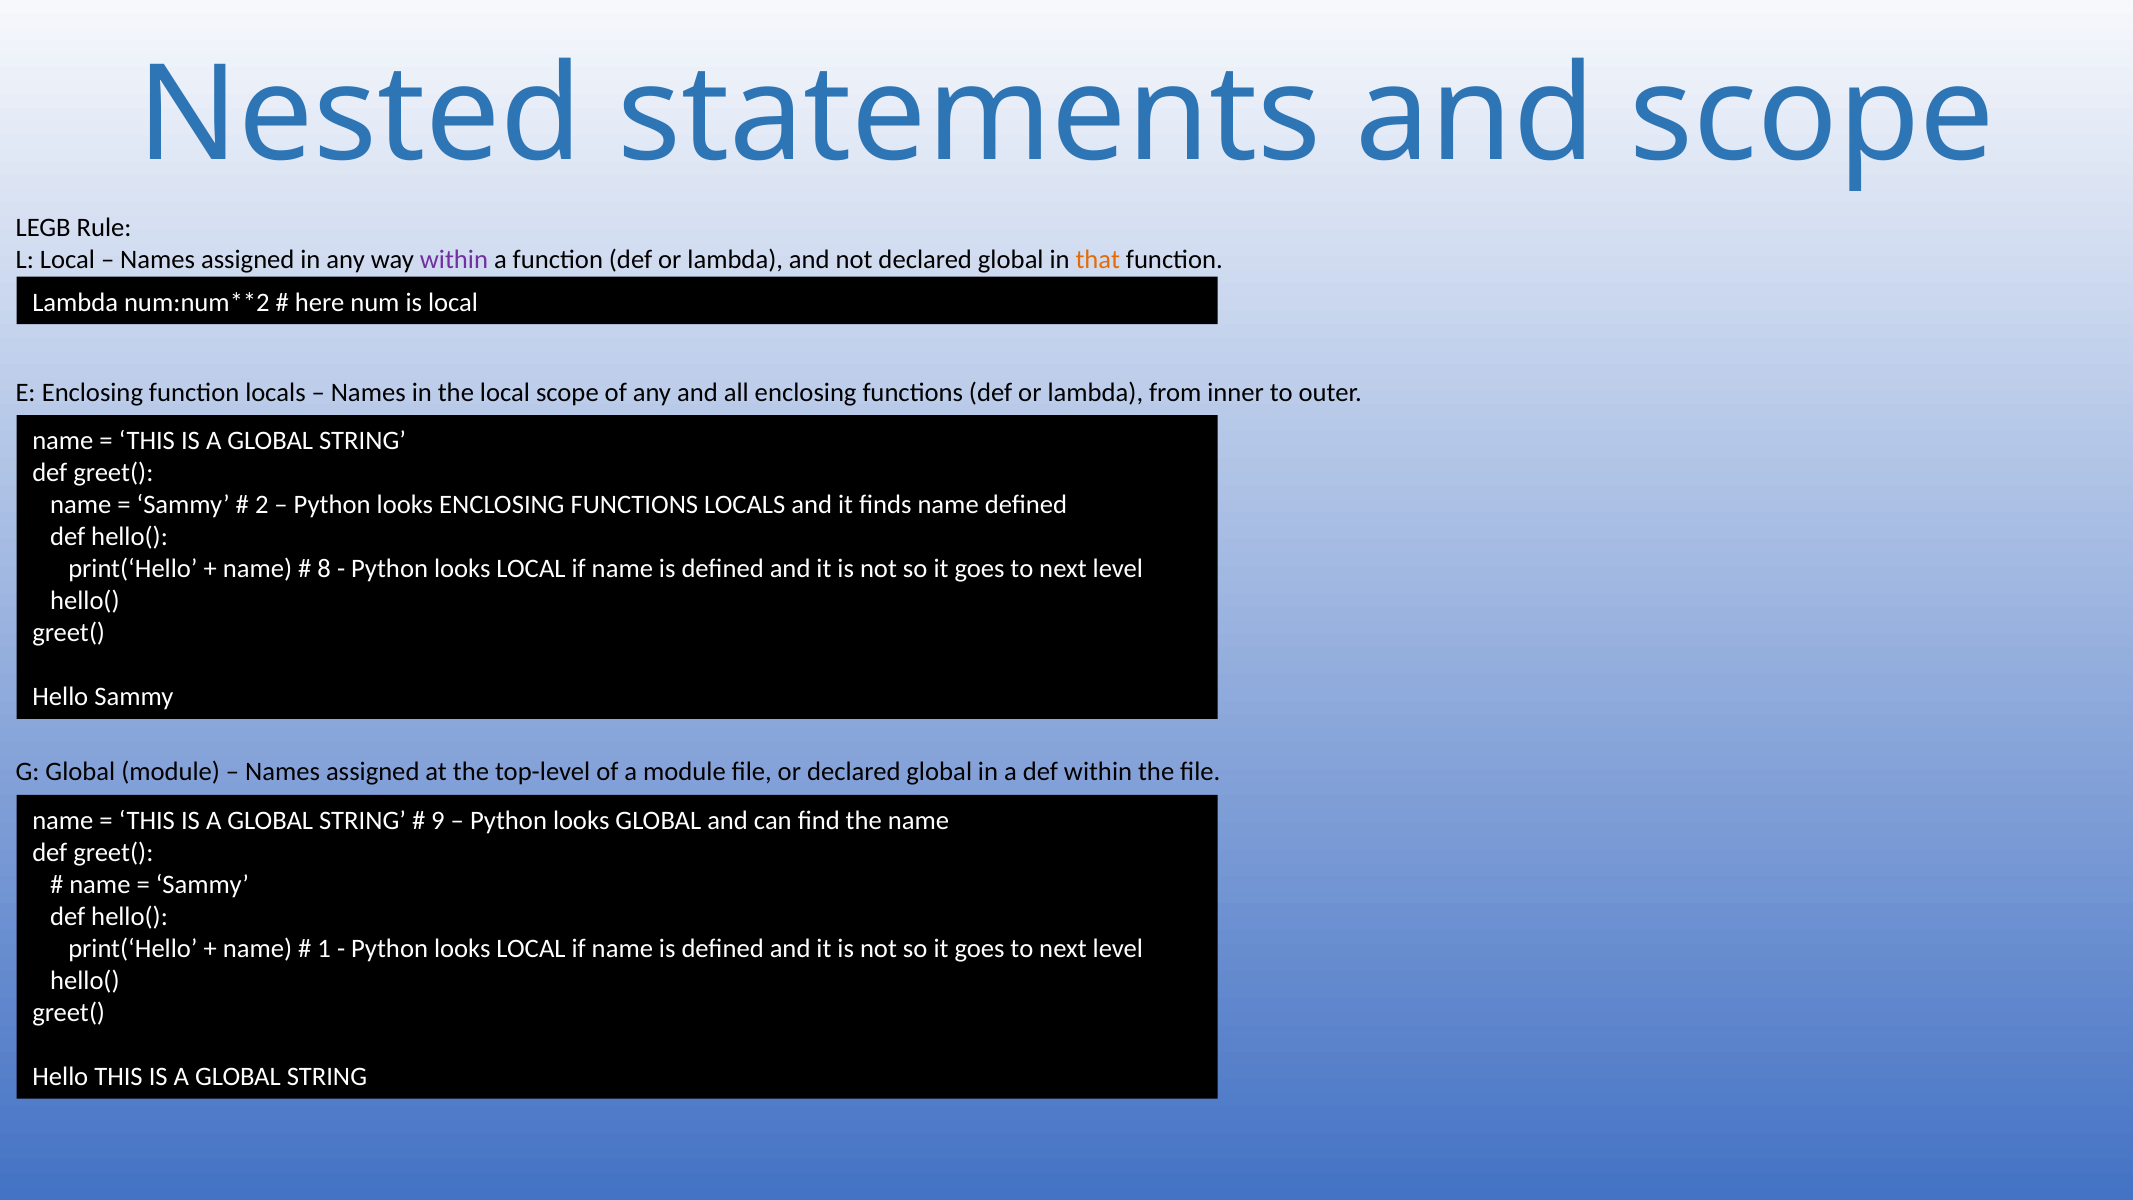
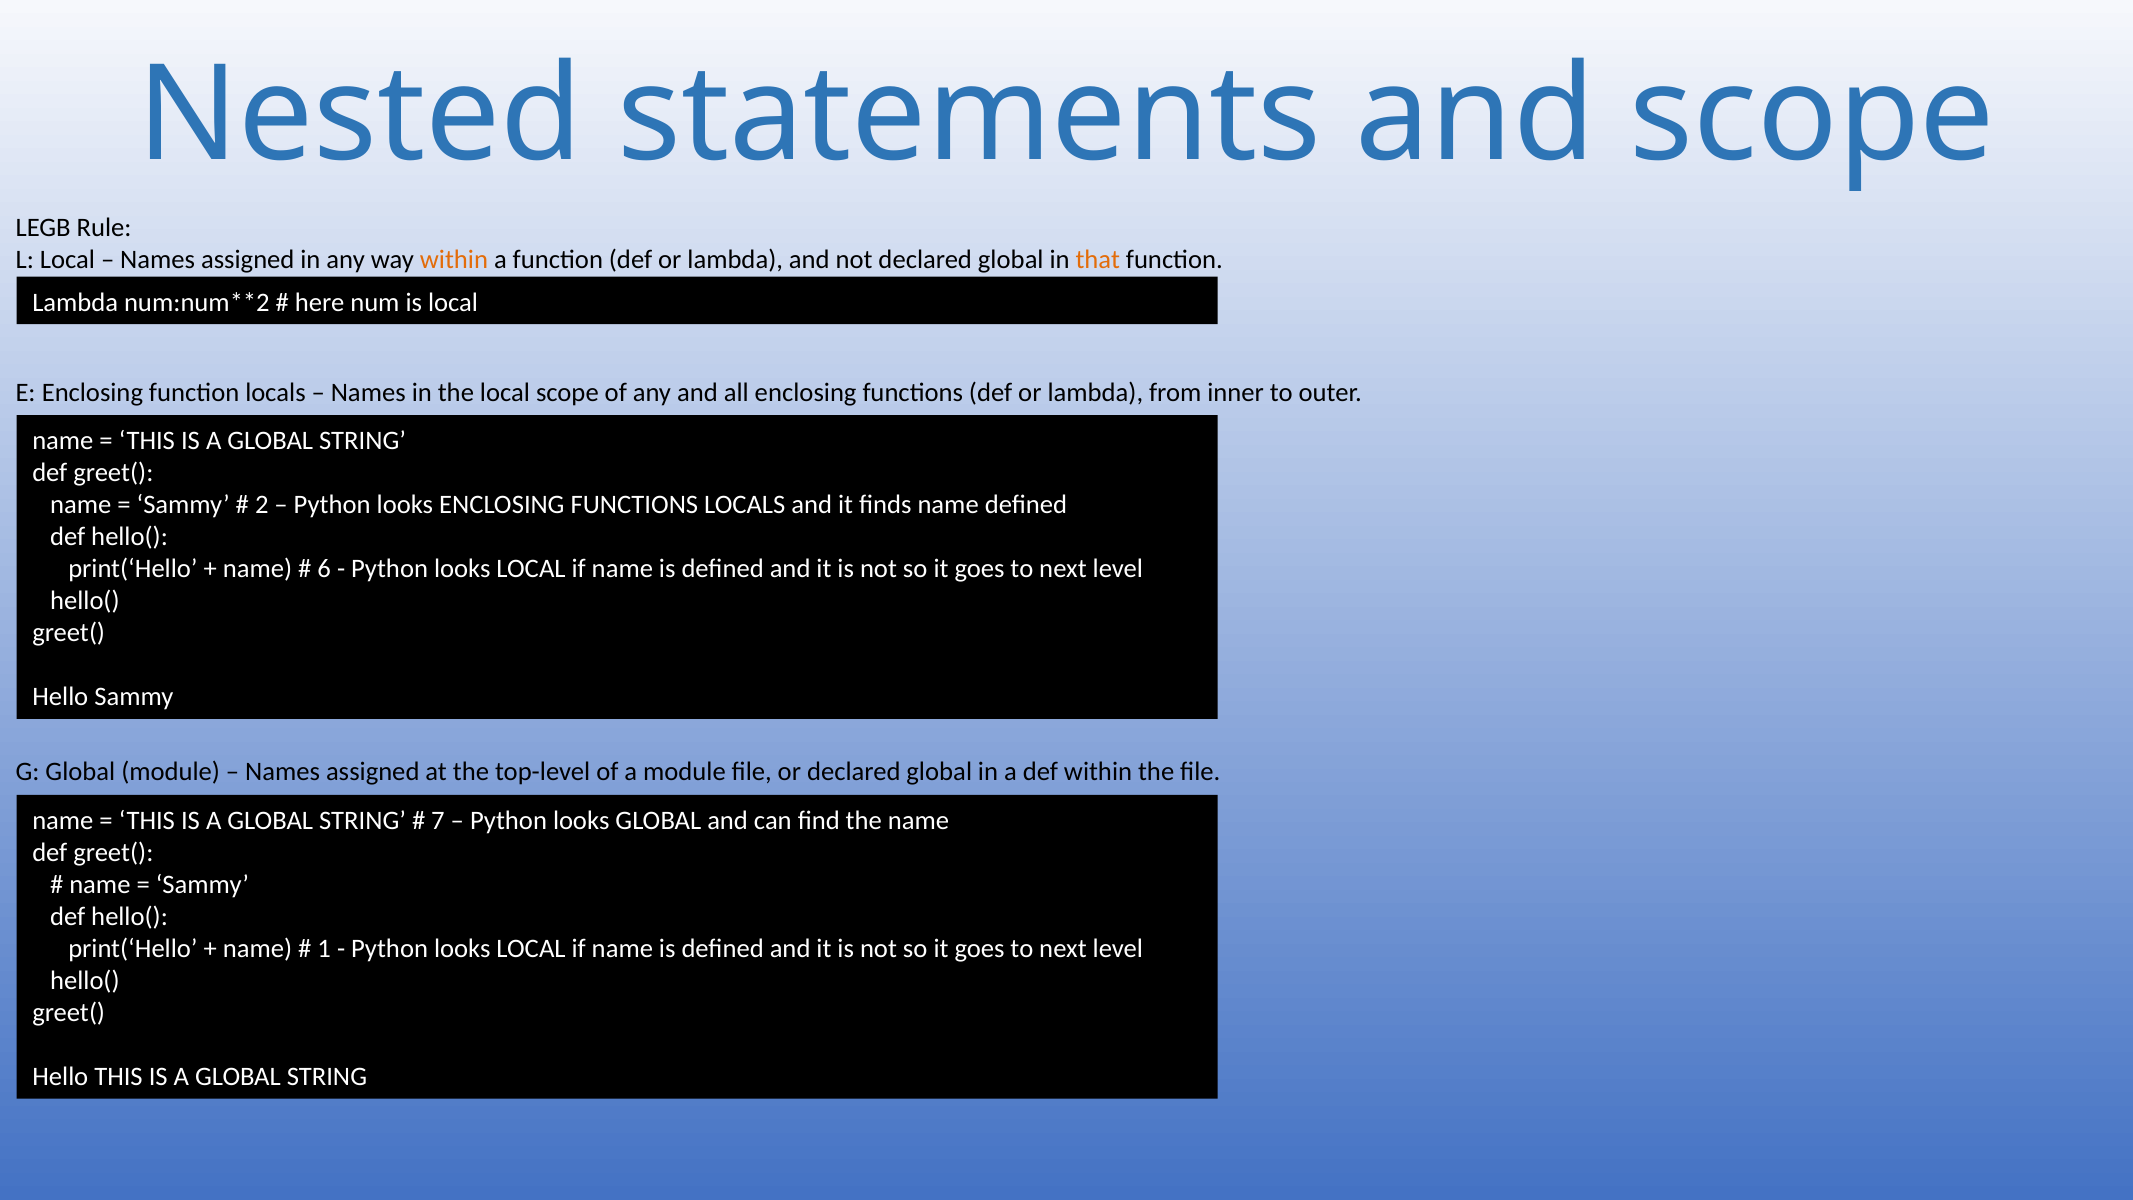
within colour: purple -> orange (454, 260)
8: 8 -> 6 (324, 569)
9: 9 -> 7 (438, 820)
